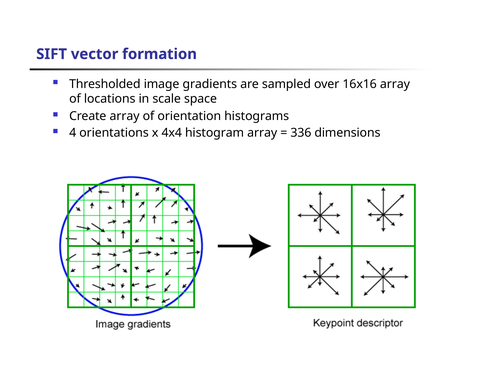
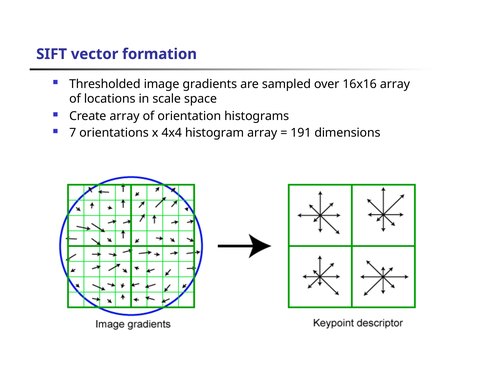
4: 4 -> 7 (73, 133)
336: 336 -> 191 (301, 133)
